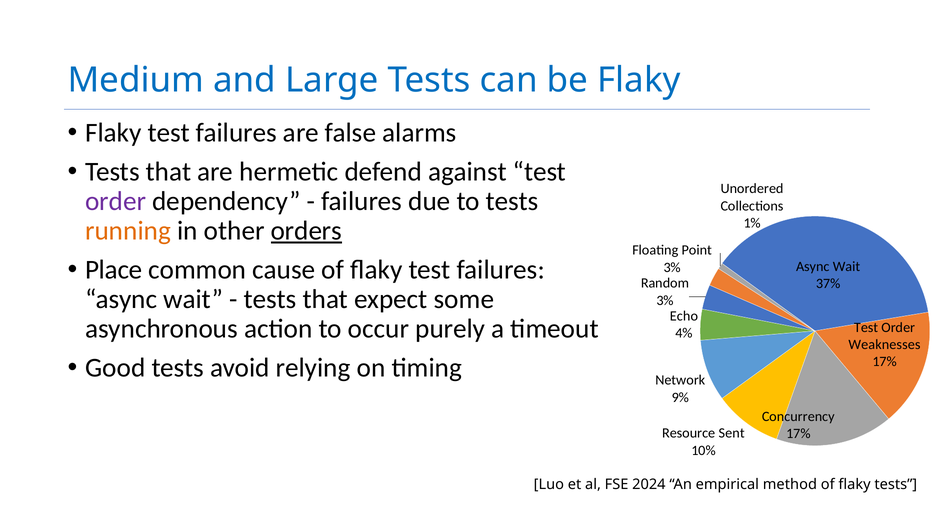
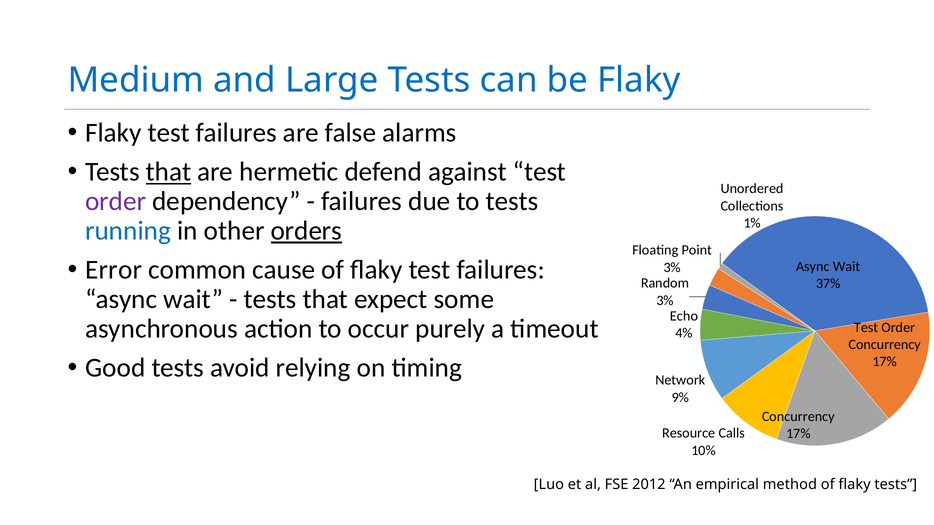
that underline: none -> present (169, 172)
running colour: orange -> blue (128, 231)
Place: Place -> Error (114, 270)
Weaknesses: Weaknesses -> Concurrency (885, 345)
Sent: Sent -> Calls (732, 434)
2024: 2024 -> 2012 (649, 485)
